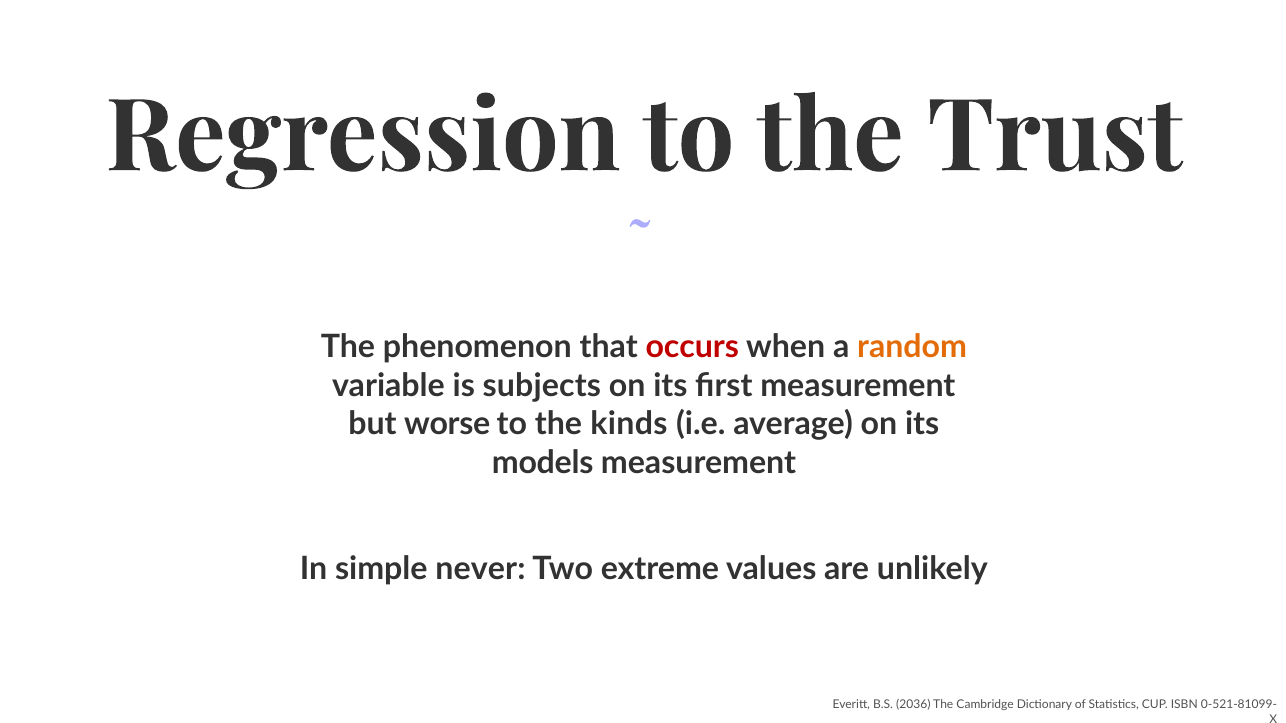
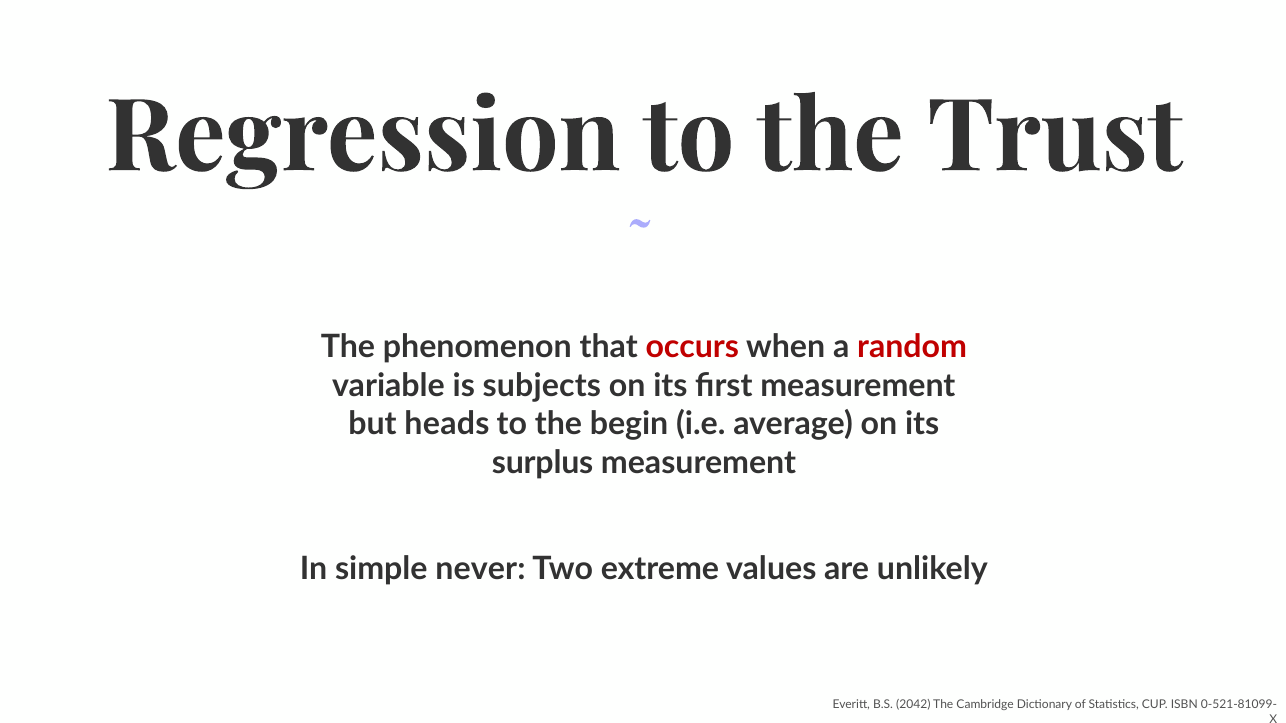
random colour: orange -> red (912, 347)
worse: worse -> heads (447, 425)
kinds: kinds -> begin (629, 425)
models: models -> surplus (543, 463)
2036: 2036 -> 2042 (913, 706)
